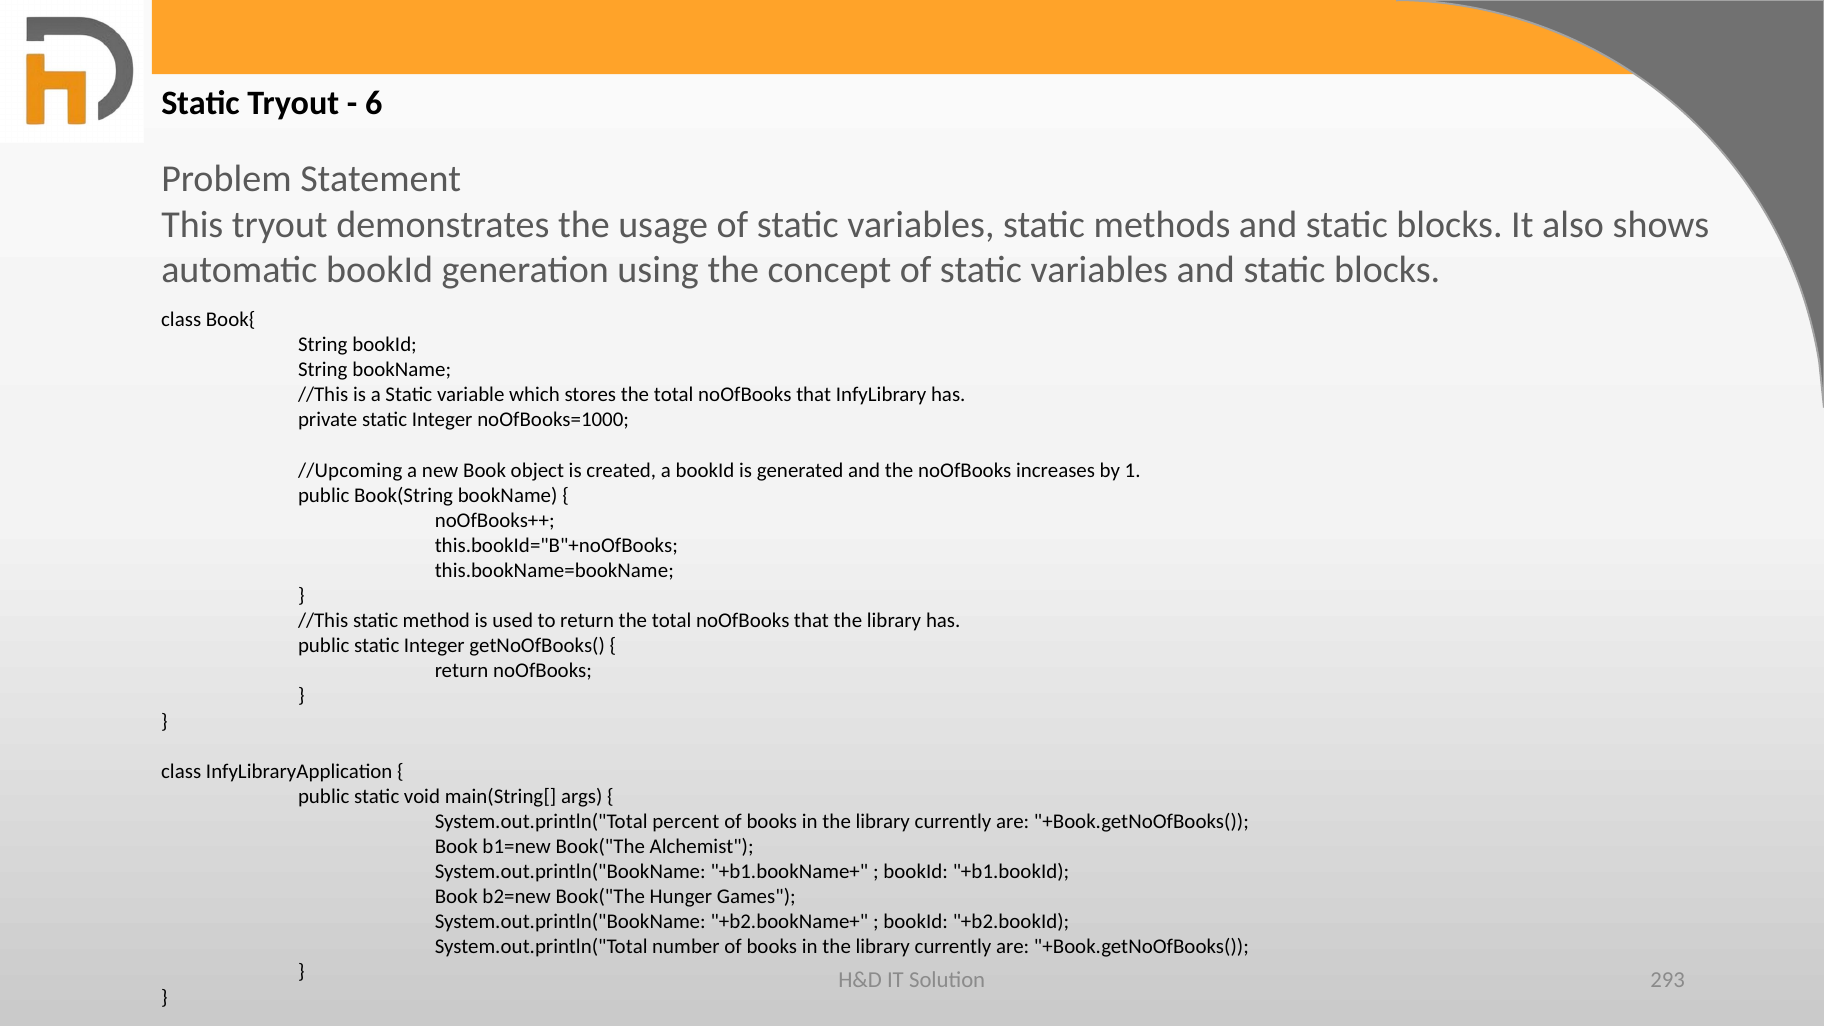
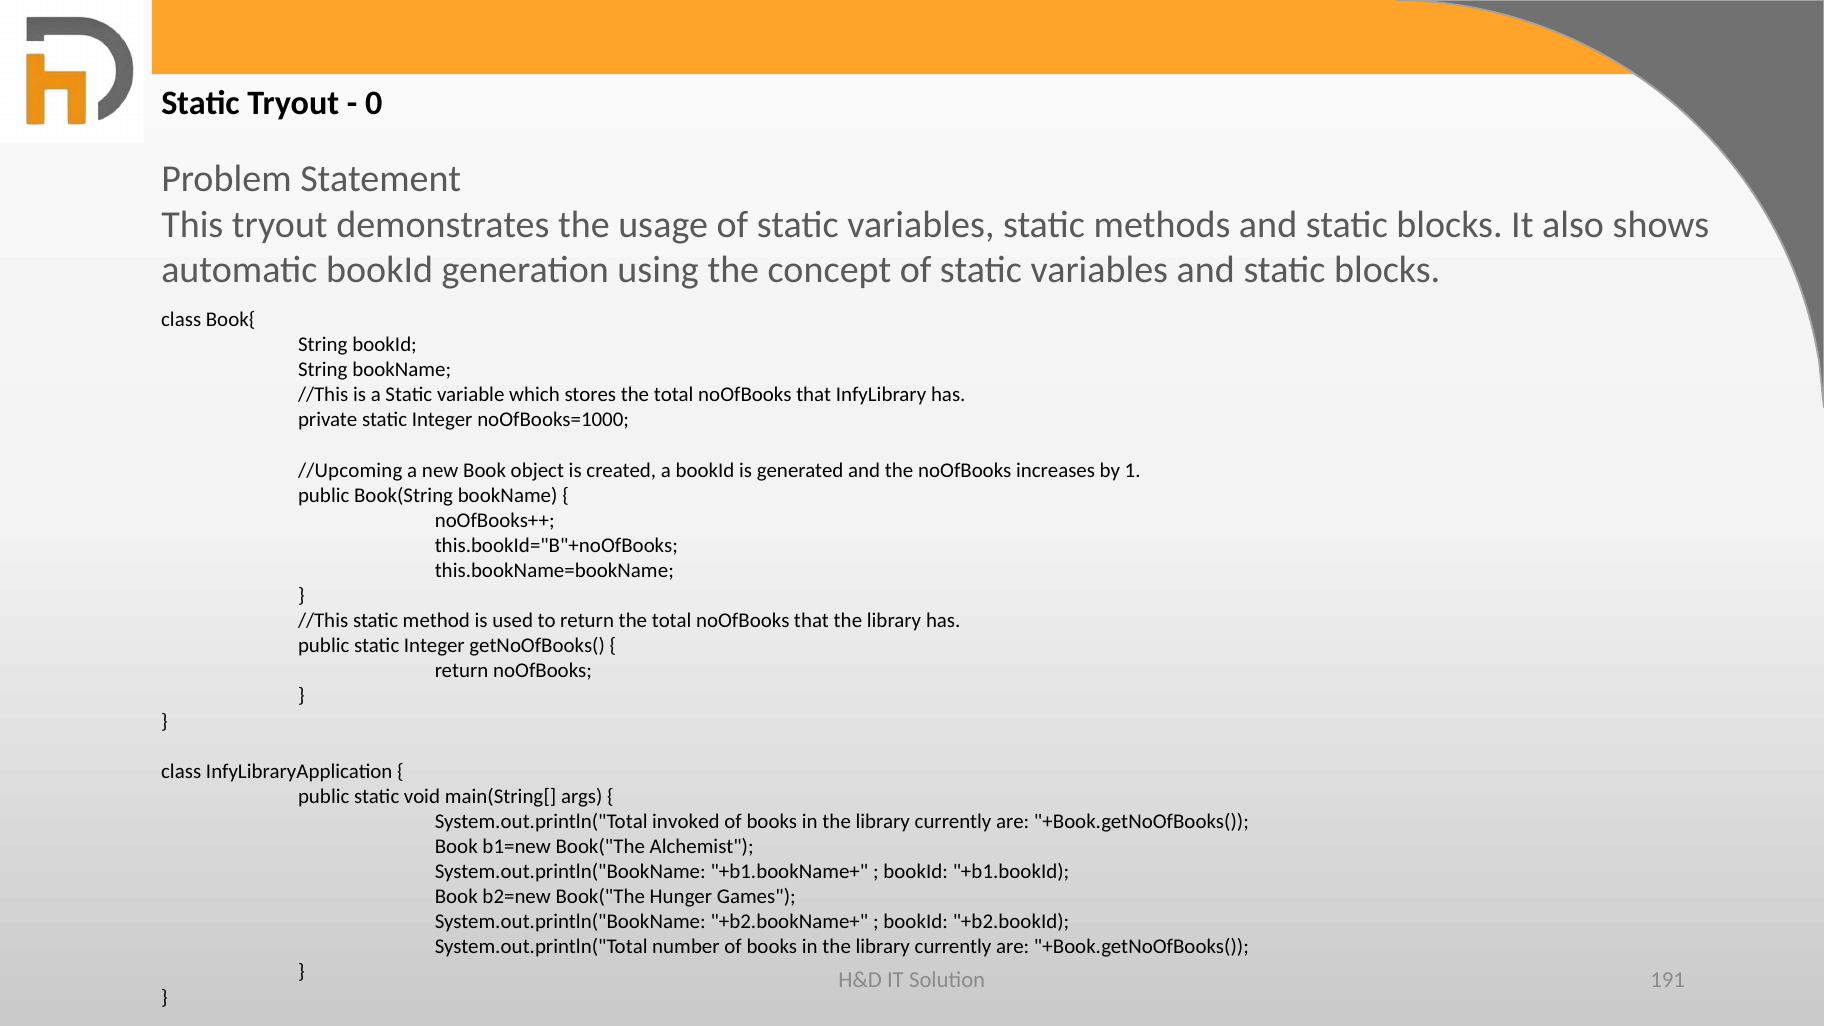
6: 6 -> 0 (374, 103)
percent: percent -> invoked (686, 821)
293: 293 -> 191 (1668, 980)
